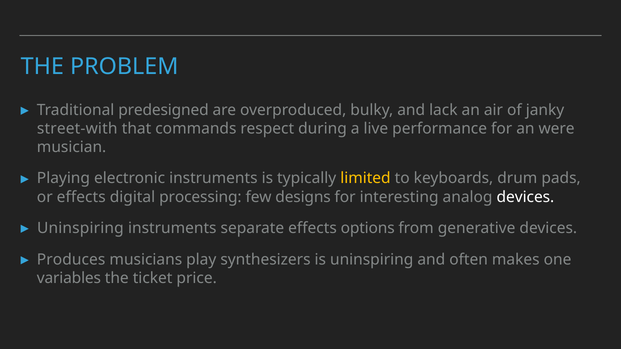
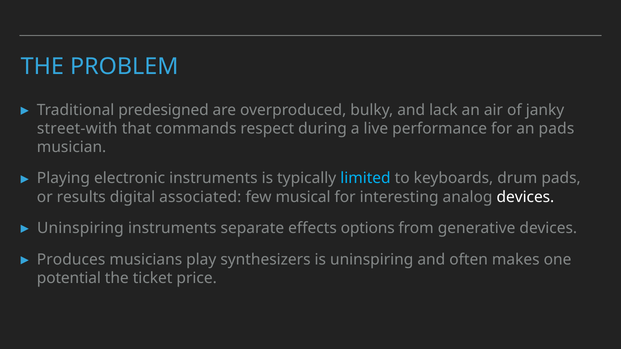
an were: were -> pads (556, 129)
limited colour: yellow -> light blue (365, 179)
or effects: effects -> results (81, 197)
processing: processing -> associated (200, 197)
designs: designs -> musical (303, 197)
variables: variables -> potential (69, 278)
